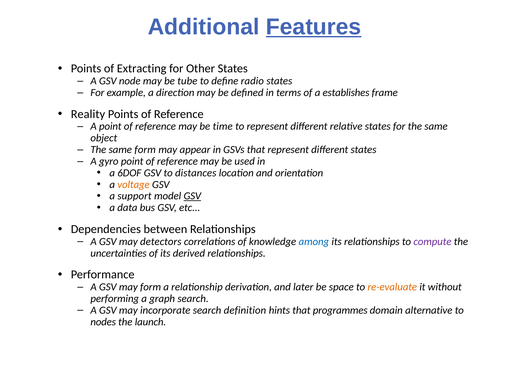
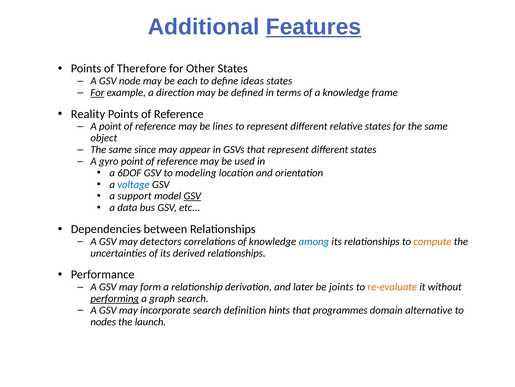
Extracting: Extracting -> Therefore (142, 68)
tube: tube -> each (187, 81)
radio: radio -> ideas (252, 81)
For underline: none -> present (97, 92)
a establishes: establishes -> knowledge (346, 92)
time: time -> lines (223, 126)
same form: form -> since (145, 149)
distances: distances -> modeling (196, 173)
voltage colour: orange -> blue (134, 184)
compute colour: purple -> orange (432, 241)
space: space -> joints (341, 286)
performing underline: none -> present (115, 298)
